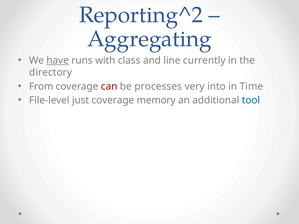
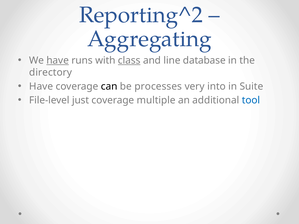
class underline: none -> present (129, 61)
currently: currently -> database (204, 61)
From: From -> Have (41, 86)
can colour: red -> black (109, 86)
Time: Time -> Suite (251, 86)
memory: memory -> multiple (156, 100)
